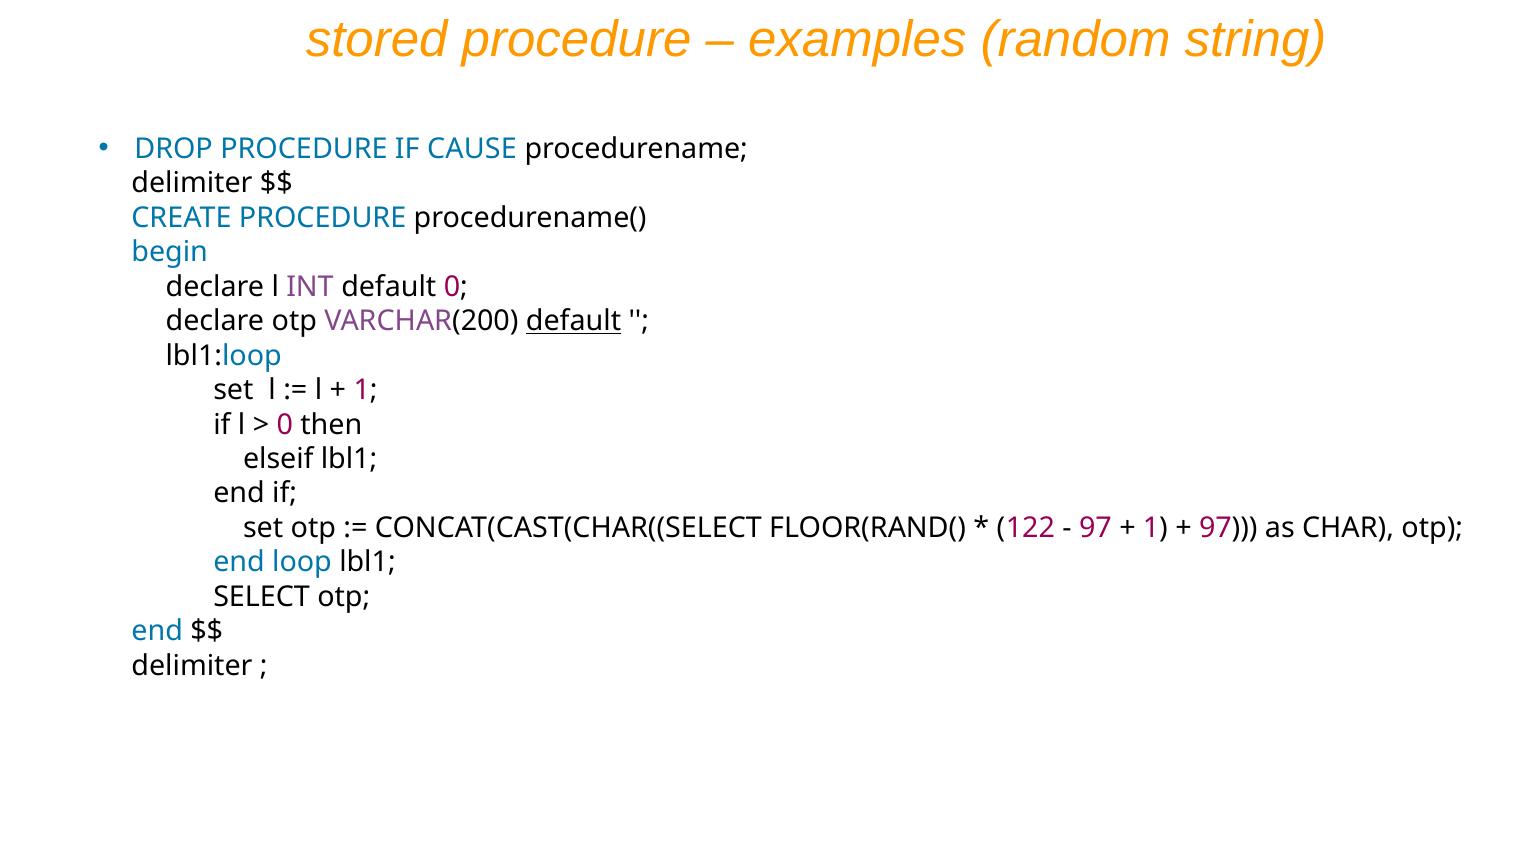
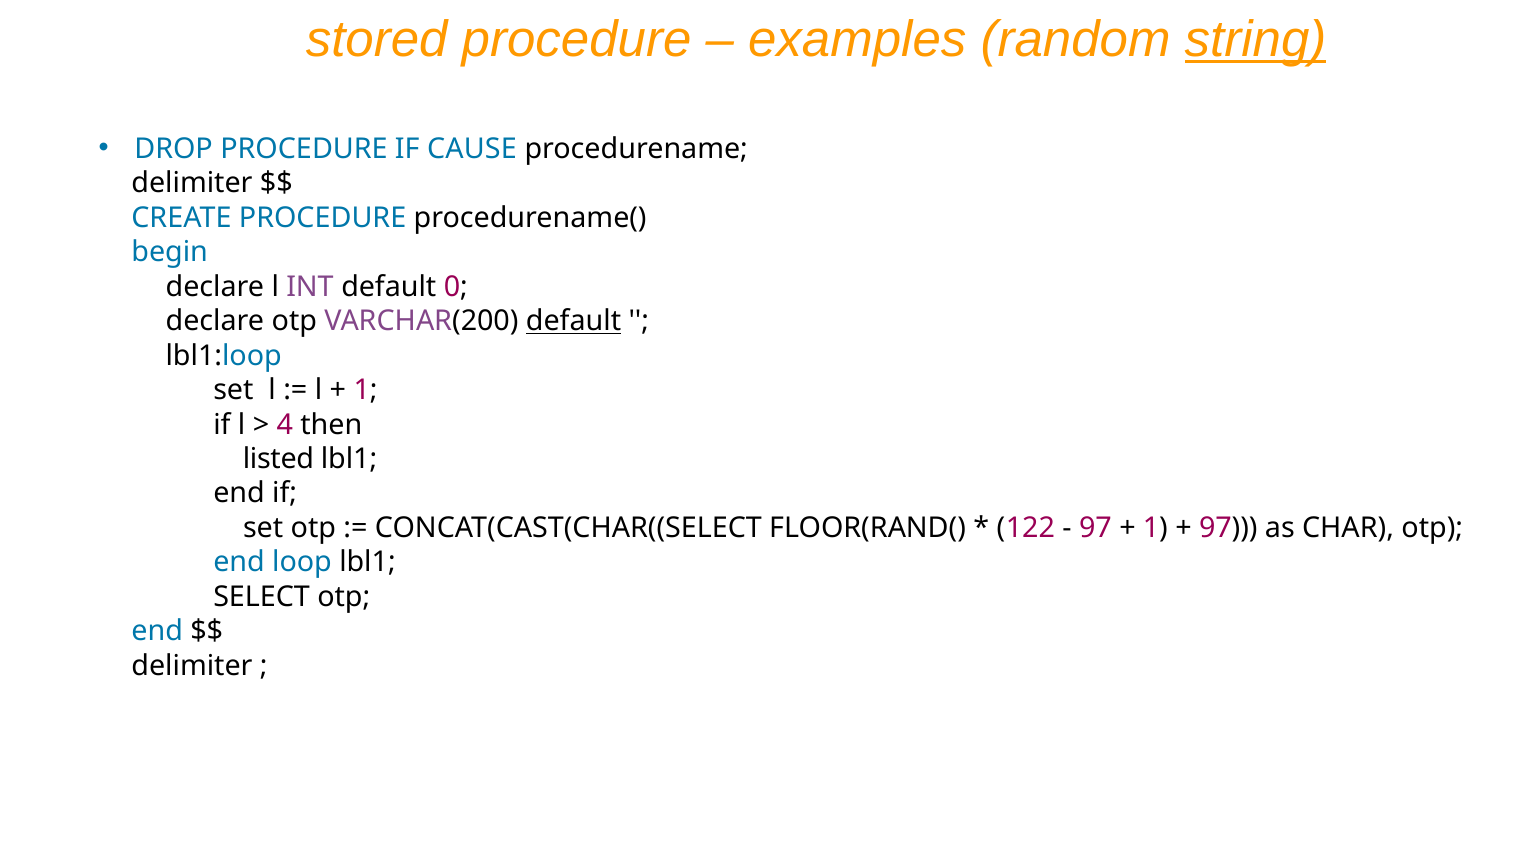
string underline: none -> present (1256, 40)
0: 0 -> 4 (285, 424)
elseif: elseif -> listed (278, 459)
